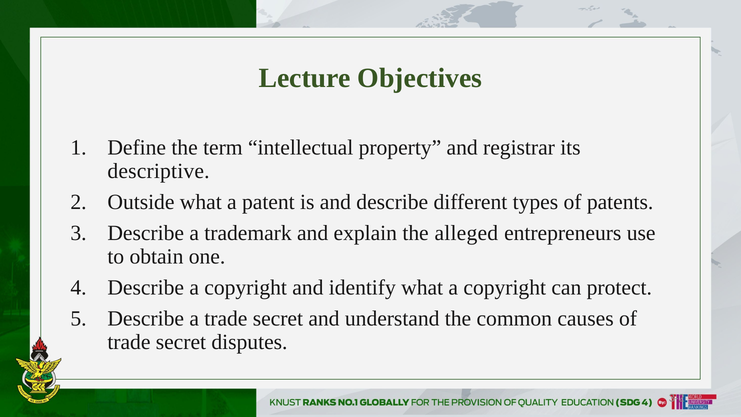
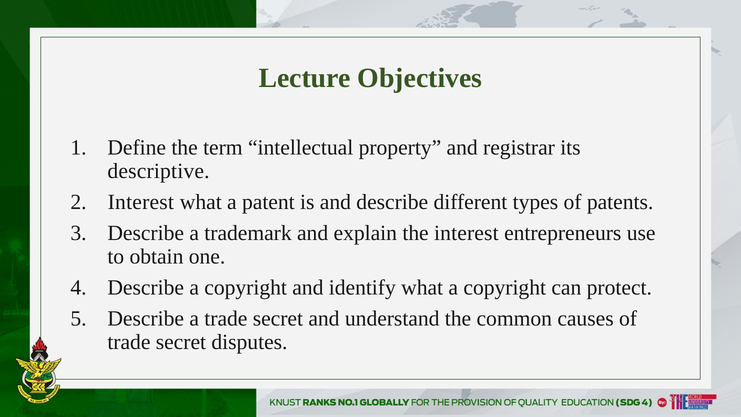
Outside: Outside -> Interest (141, 202)
the alleged: alleged -> interest (466, 233)
